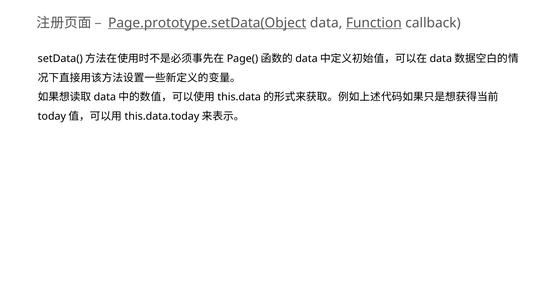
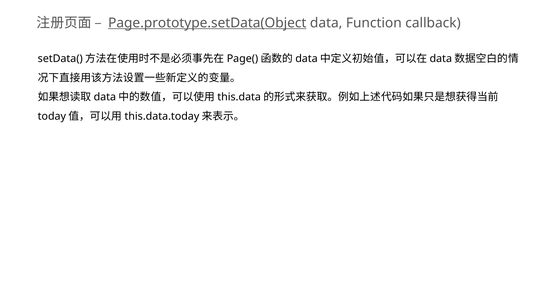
Function underline: present -> none (374, 23)
